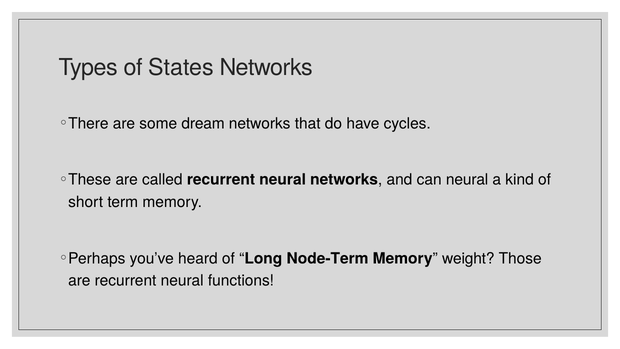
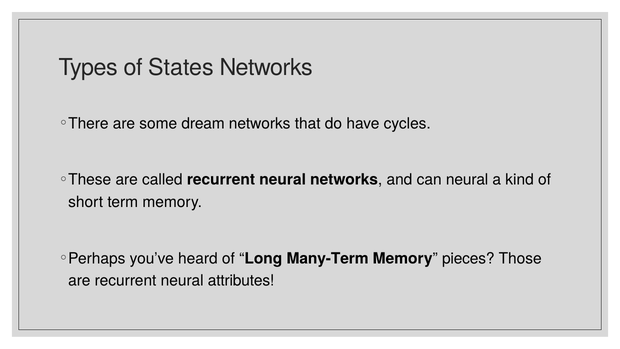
Node-Term: Node-Term -> Many-Term (328, 258)
weight: weight -> pieces (468, 258)
functions: functions -> attributes (241, 281)
